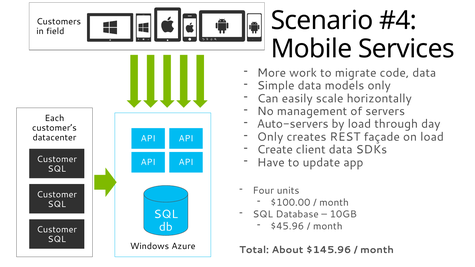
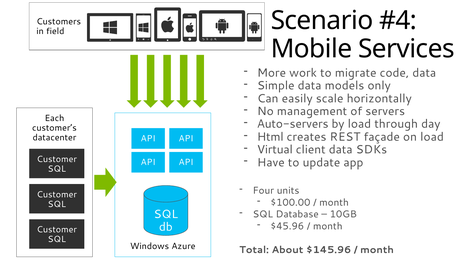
Only: Only -> Html (270, 137)
Create: Create -> Virtual (275, 150)
